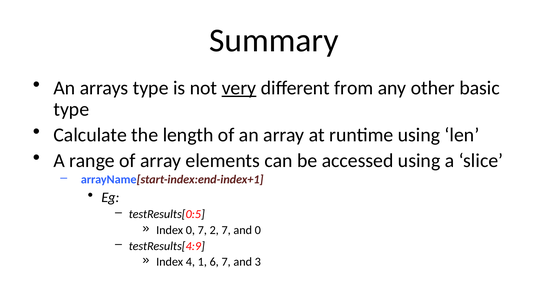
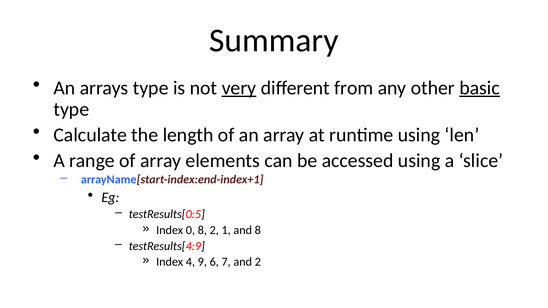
basic underline: none -> present (480, 88)
0 7: 7 -> 8 (202, 230)
2 7: 7 -> 1 (226, 230)
and 0: 0 -> 8 (258, 230)
1: 1 -> 9 (202, 262)
and 3: 3 -> 2 (258, 262)
